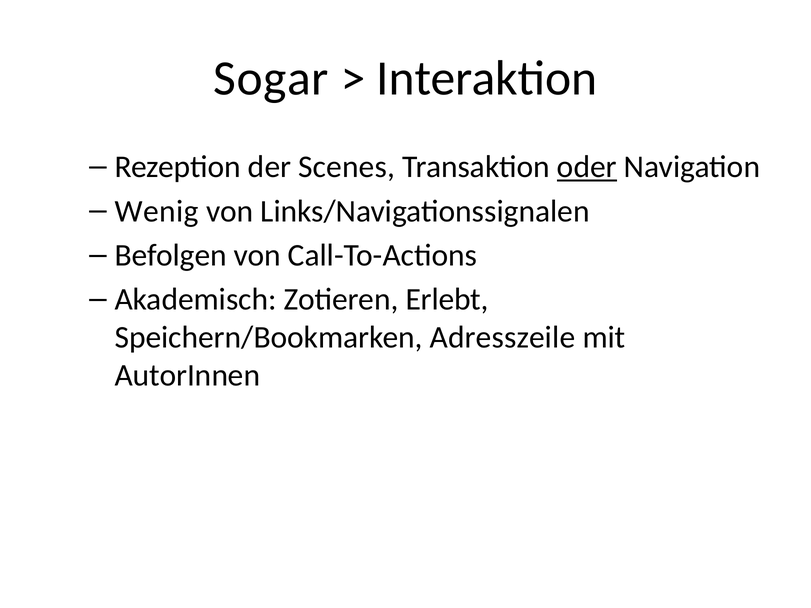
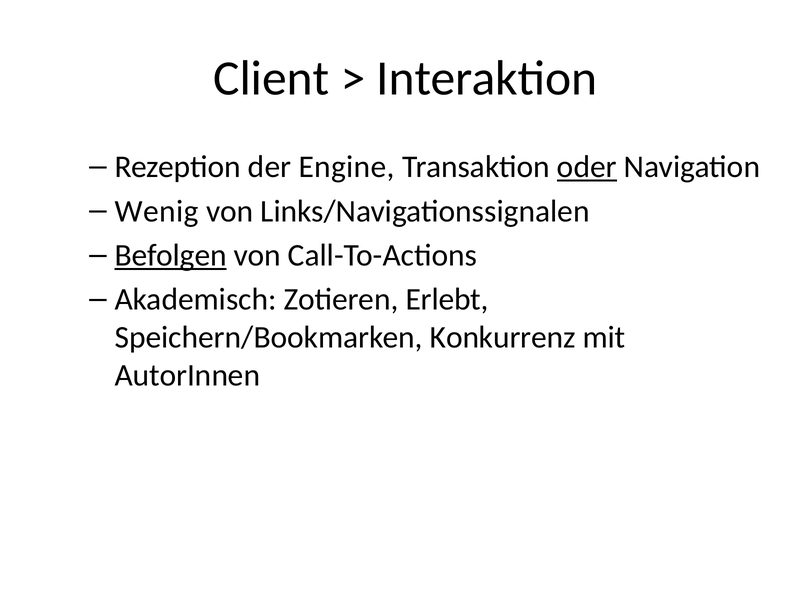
Sogar: Sogar -> Client (271, 79)
Scenes: Scenes -> Engine (347, 167)
Befolgen underline: none -> present (171, 255)
Adresszeile: Adresszeile -> Konkurrenz (503, 338)
